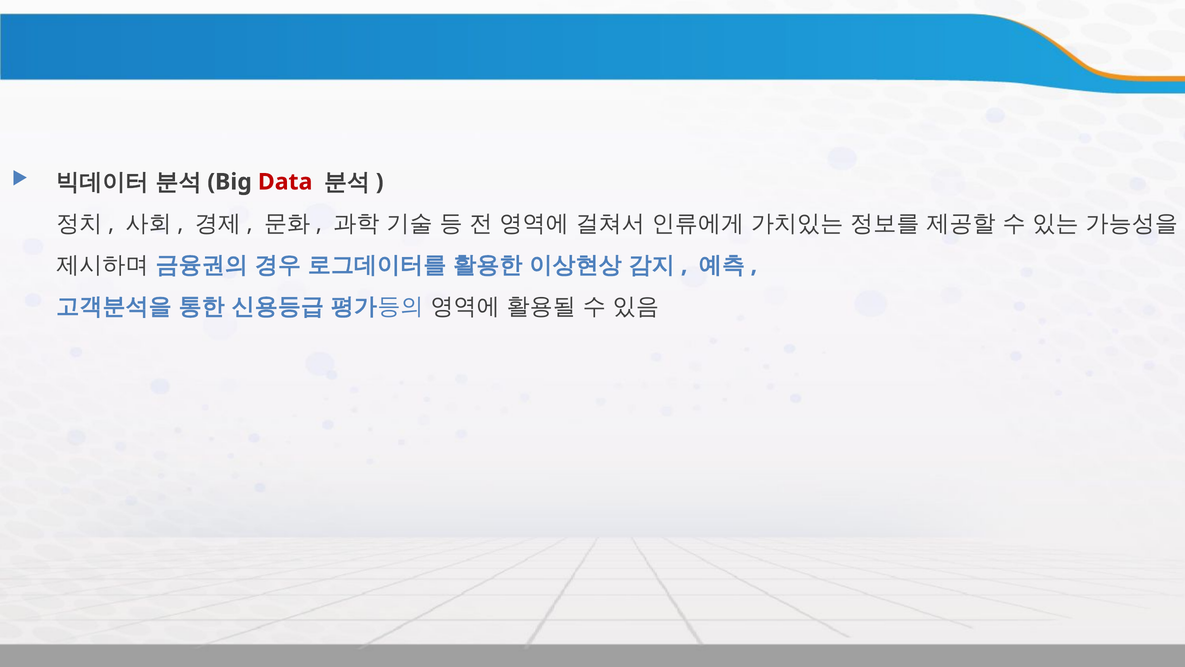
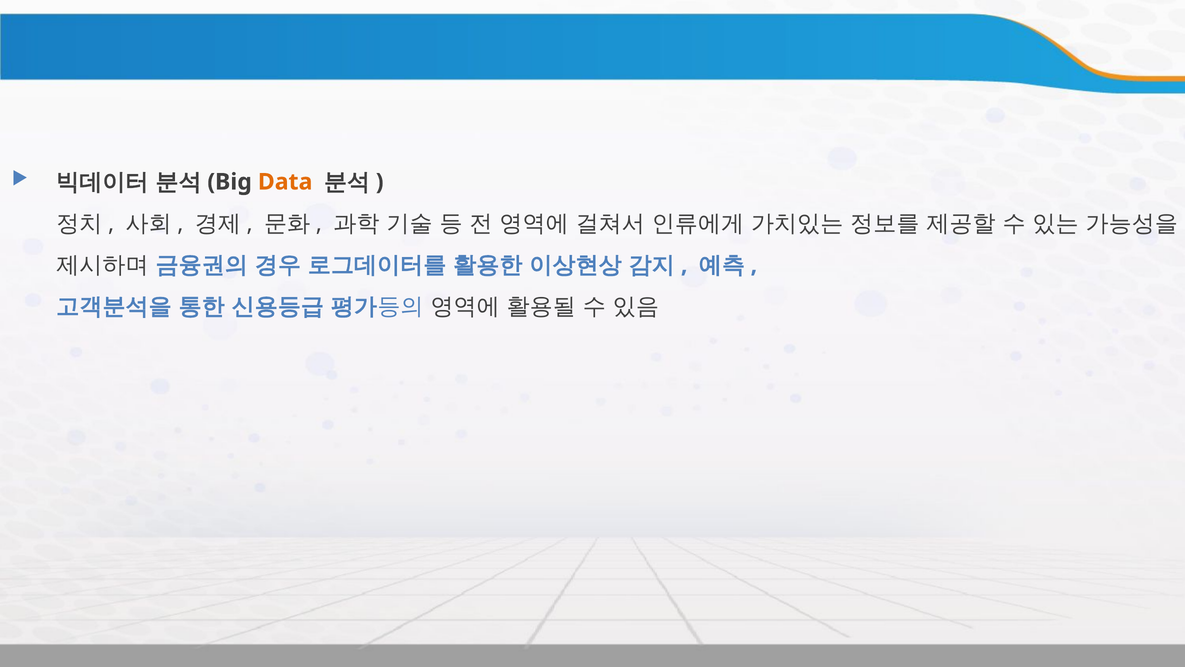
Data colour: red -> orange (285, 182)
